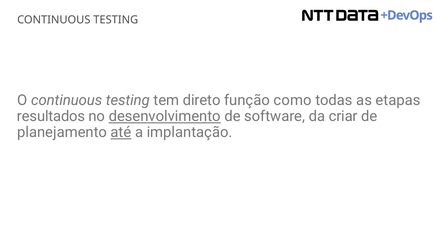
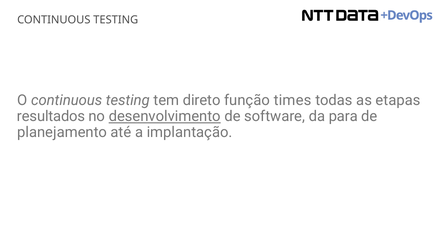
como: como -> times (293, 100)
criar: criar -> para (343, 116)
até underline: present -> none (121, 132)
